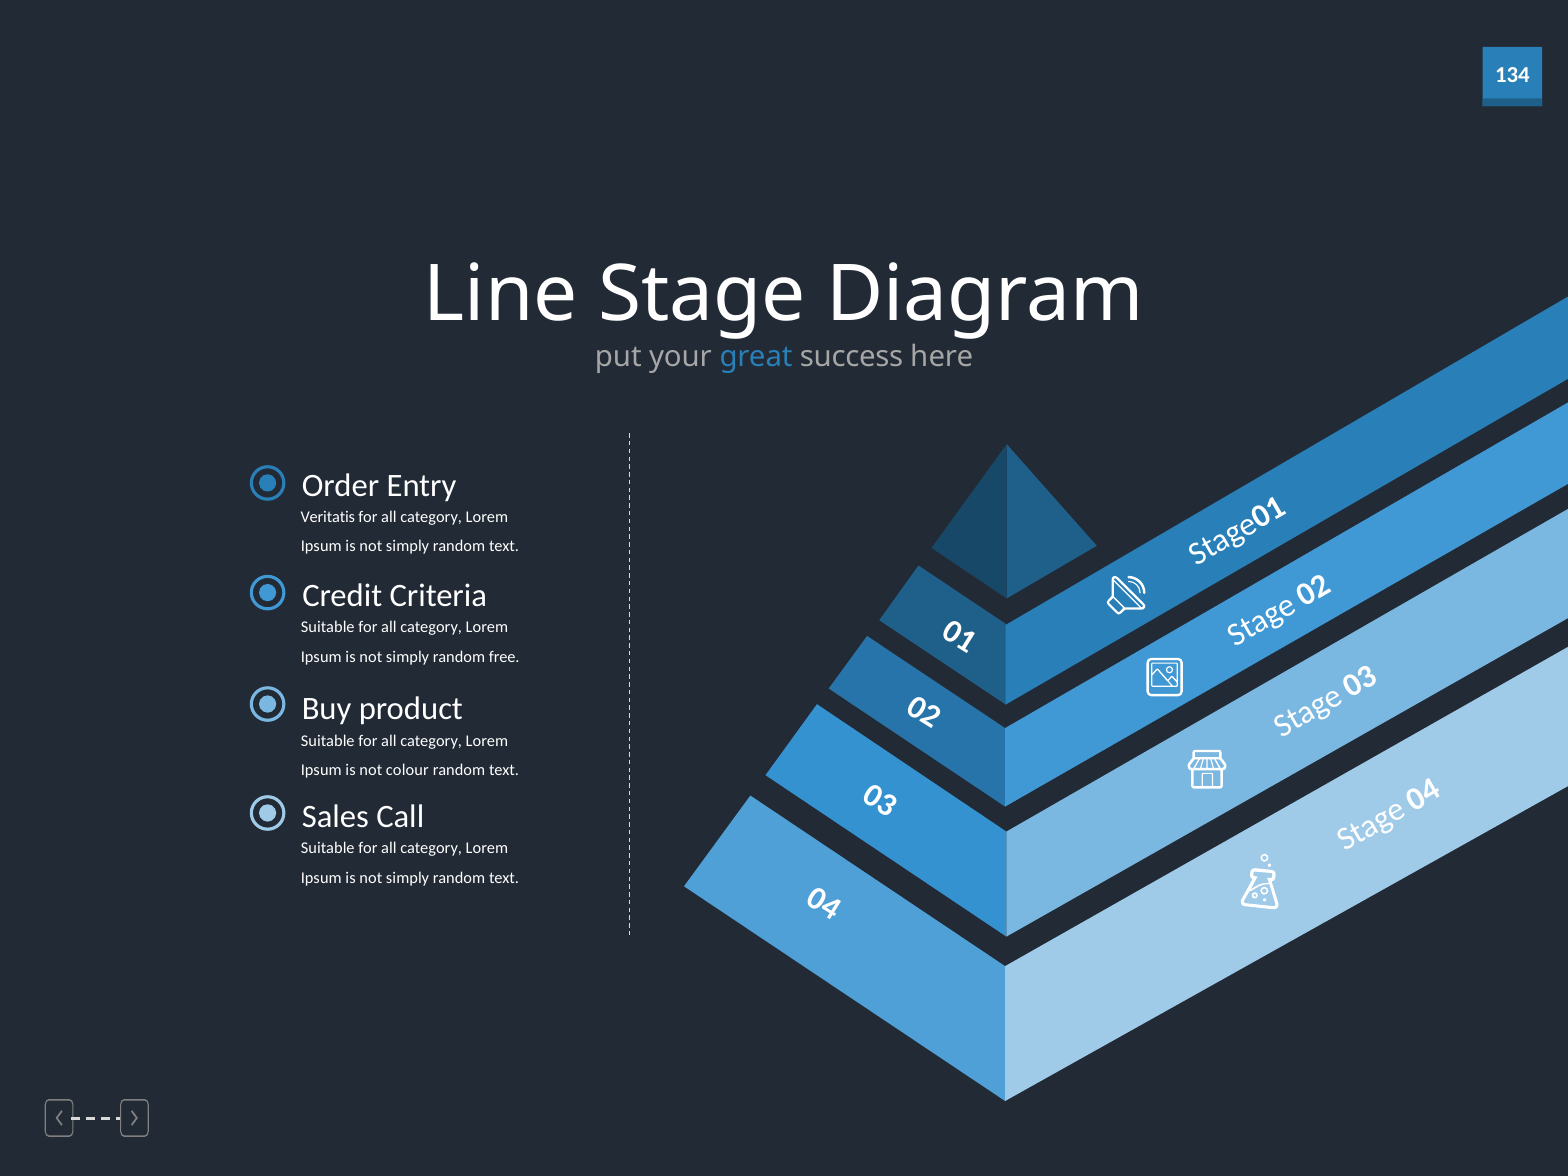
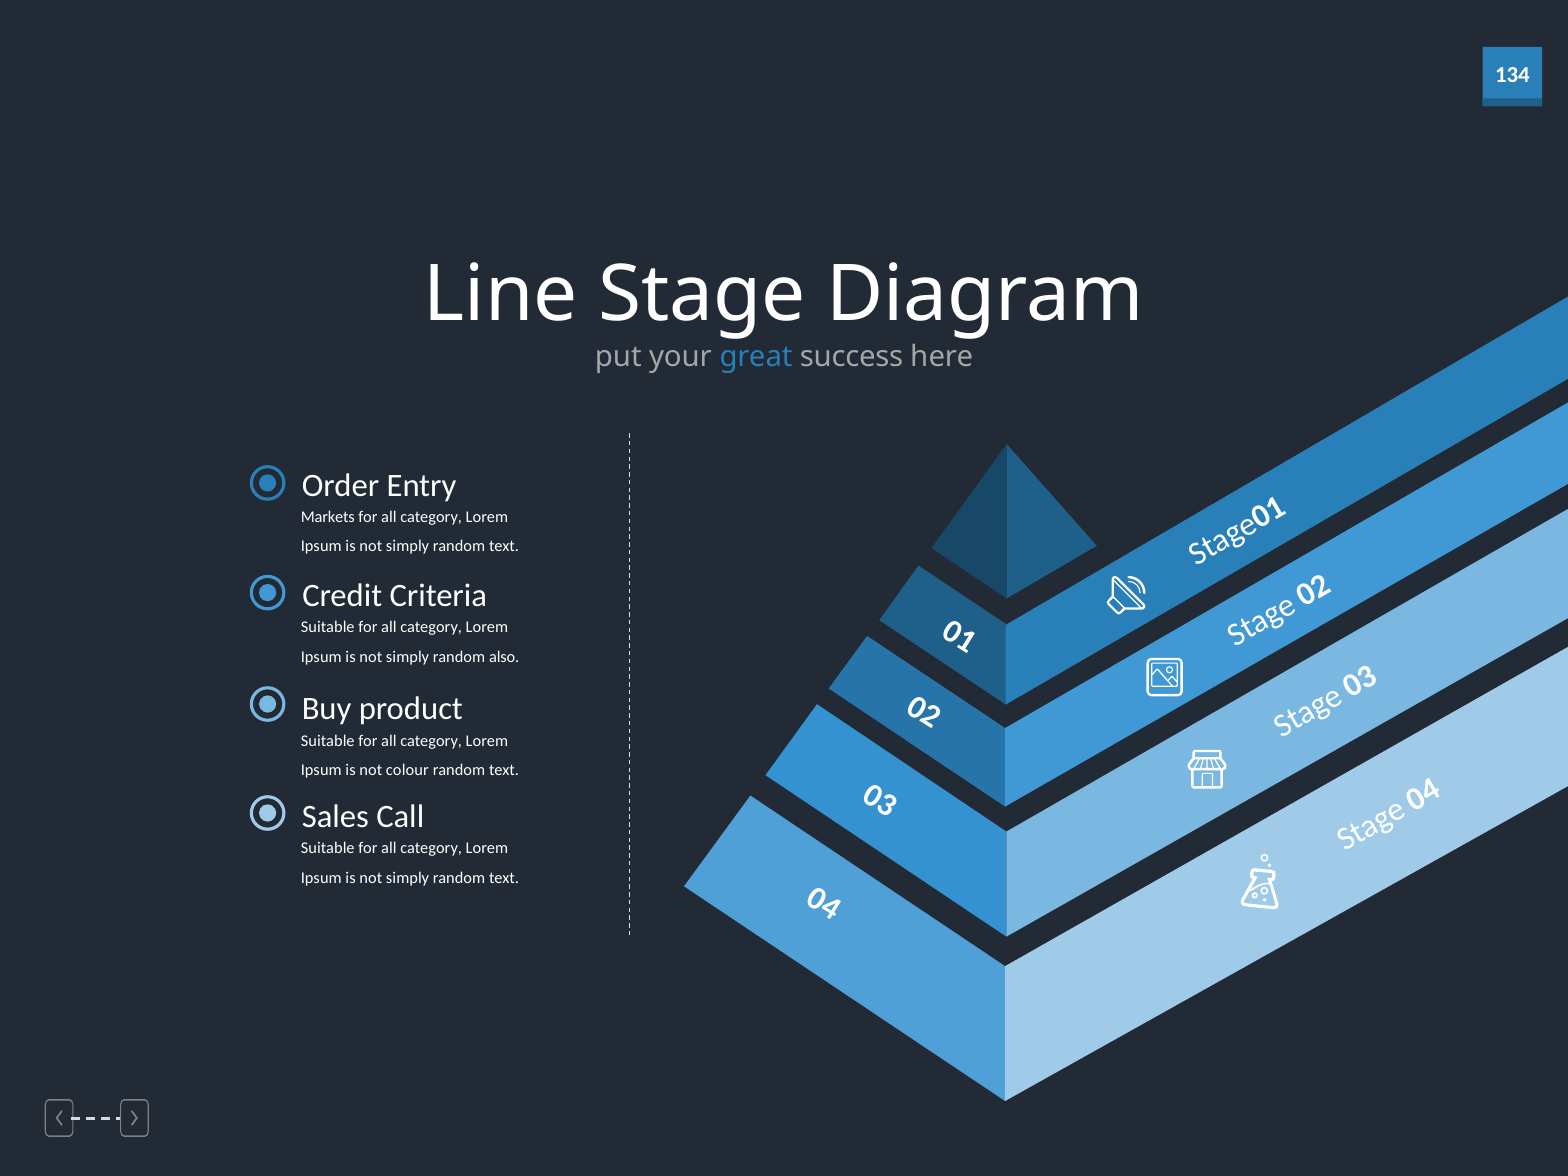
Veritatis: Veritatis -> Markets (328, 517)
free: free -> also (504, 657)
